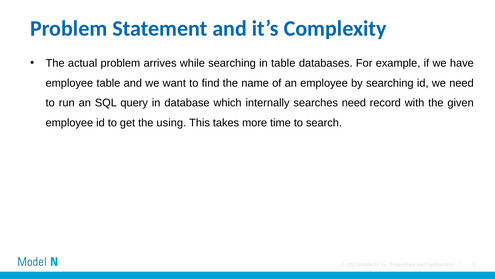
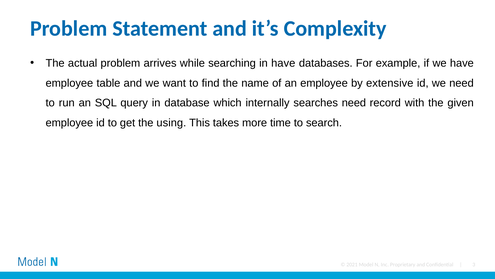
in table: table -> have (283, 63)
by searching: searching -> extensive (390, 83)
